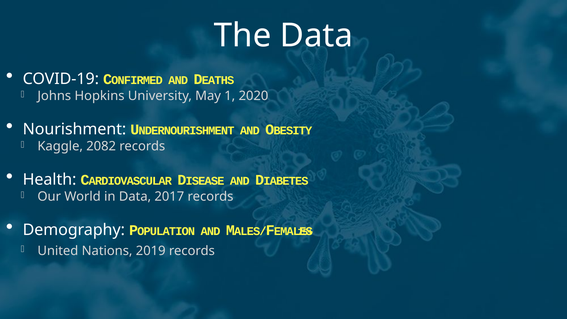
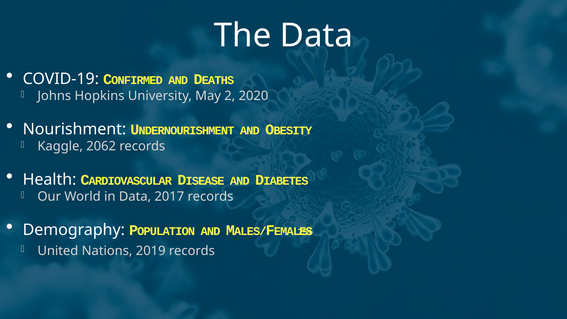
1: 1 -> 2 (230, 96)
2082: 2082 -> 2062 (101, 146)
